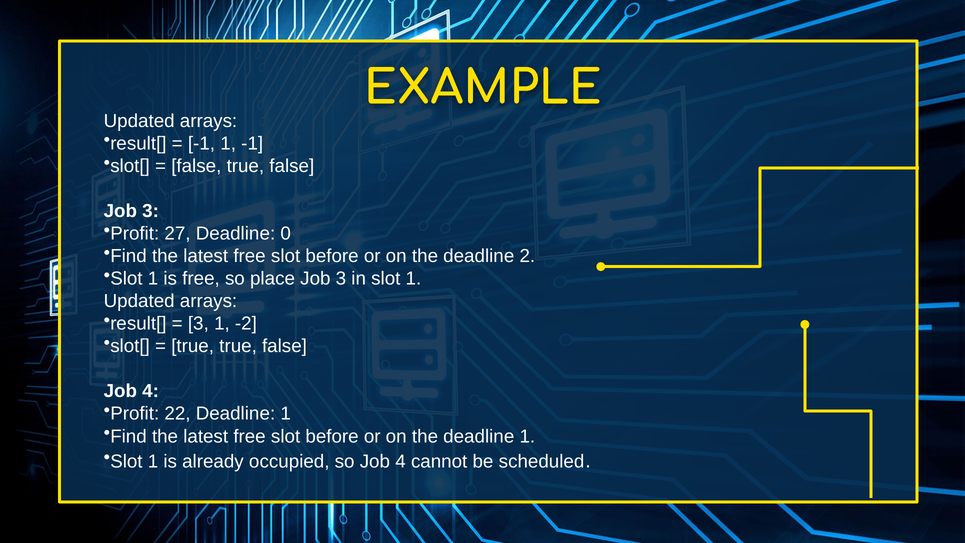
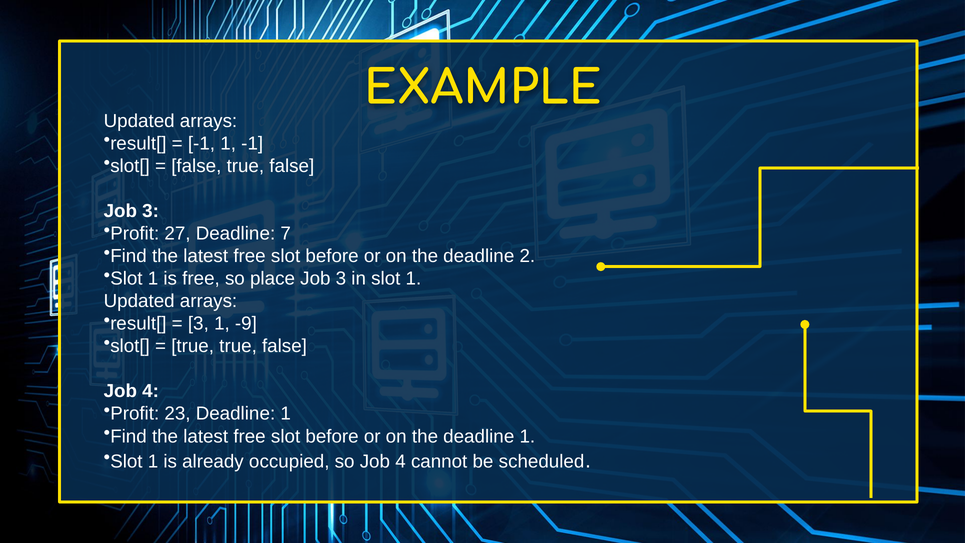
0: 0 -> 7 (286, 233)
-2: -2 -> -9 (246, 324)
22: 22 -> 23 (178, 414)
